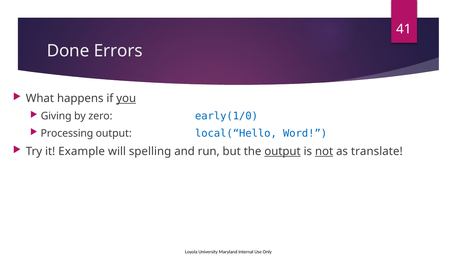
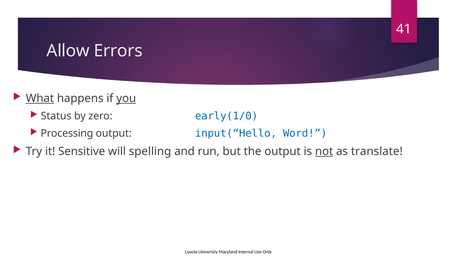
Done: Done -> Allow (68, 51)
What underline: none -> present (40, 98)
Giving: Giving -> Status (56, 116)
local(“Hello: local(“Hello -> input(“Hello (236, 134)
Example: Example -> Sensitive (82, 151)
output underline: present -> none (283, 151)
